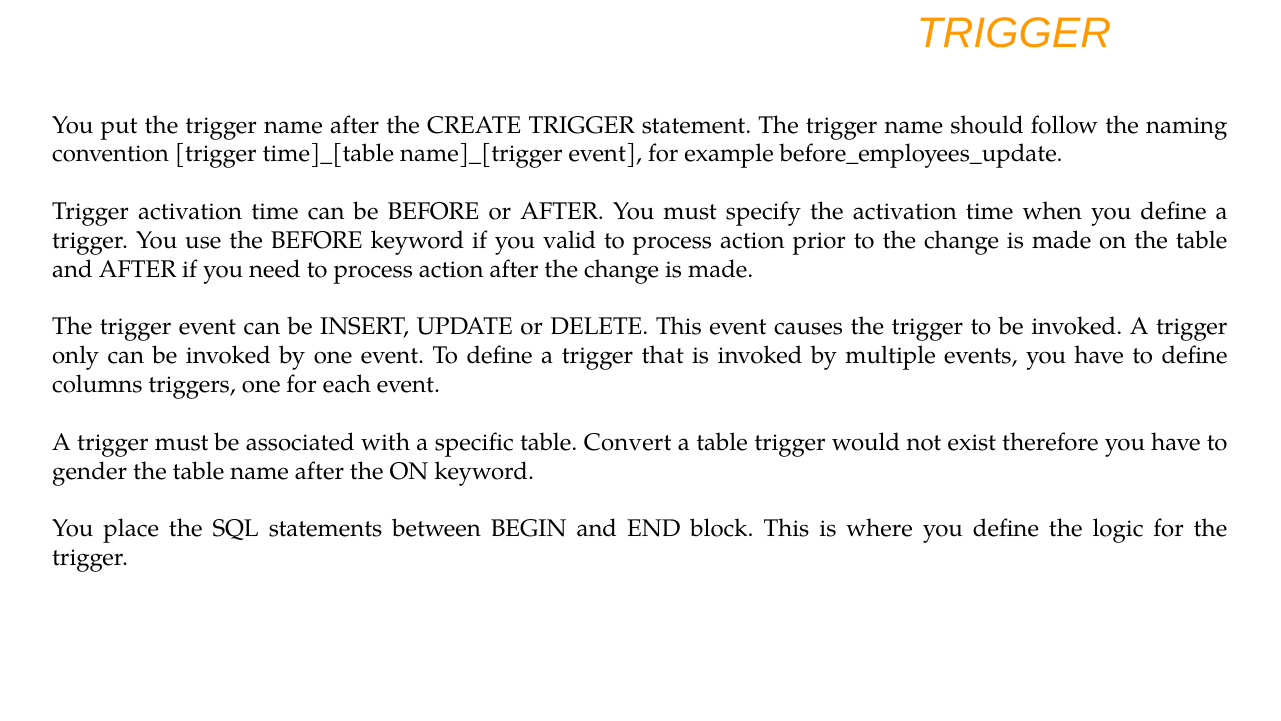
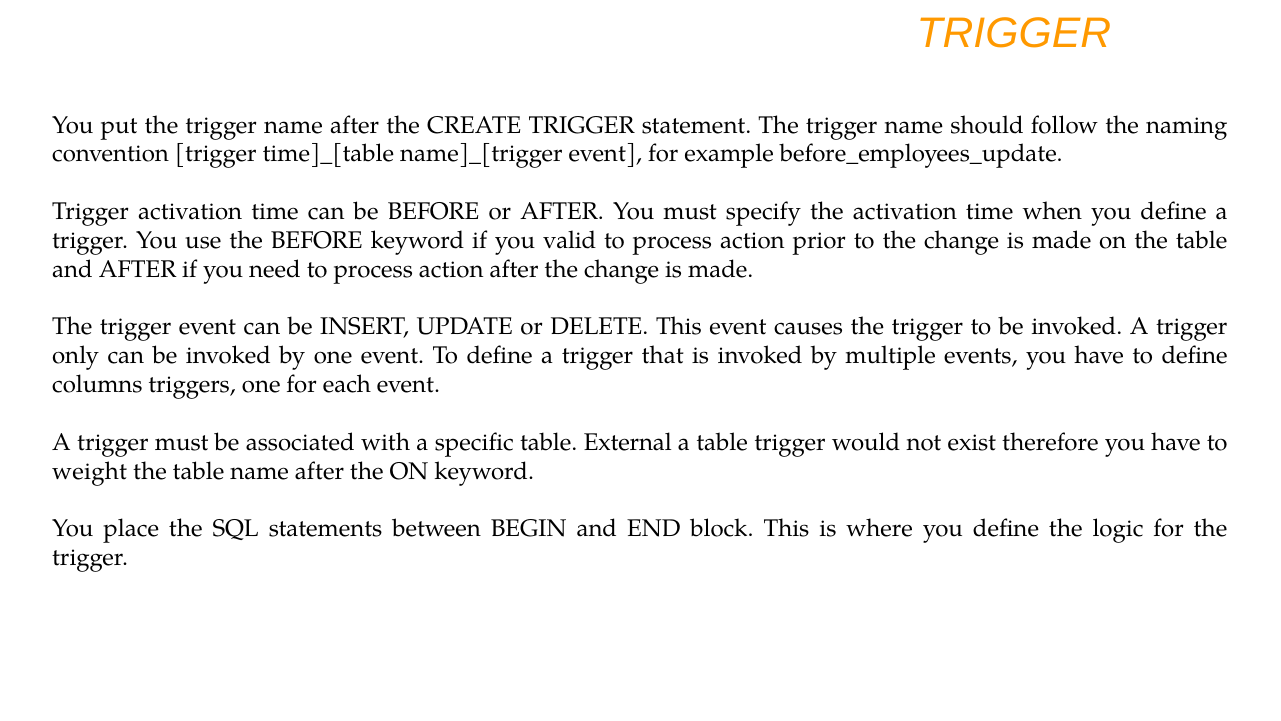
Convert: Convert -> External (628, 442)
gender: gender -> weight (90, 471)
